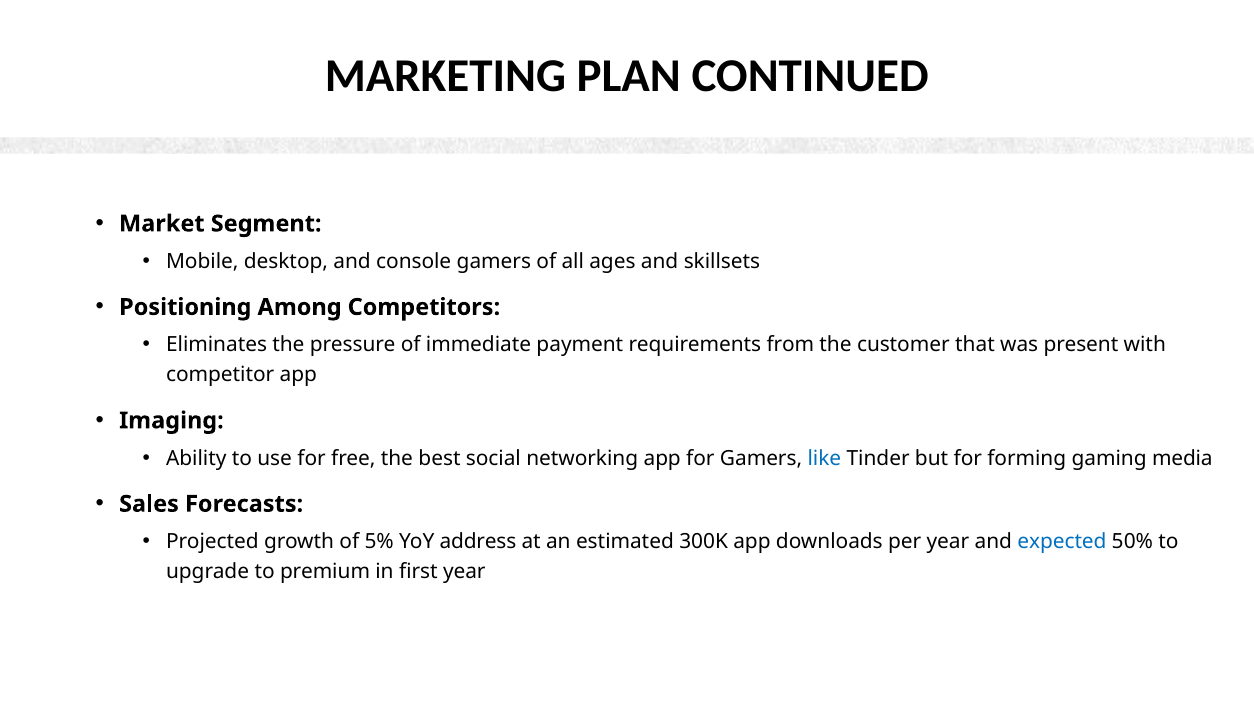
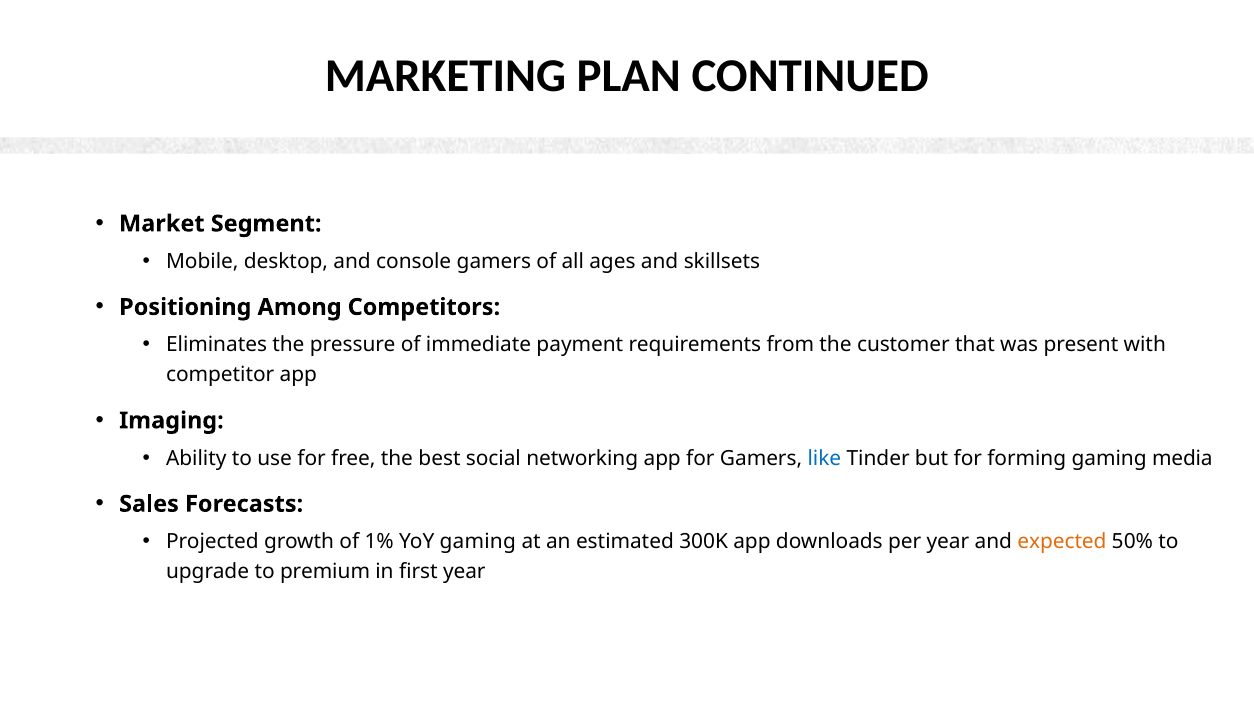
5%: 5% -> 1% (379, 542)
YoY address: address -> gaming (478, 542)
expected colour: blue -> orange (1062, 542)
